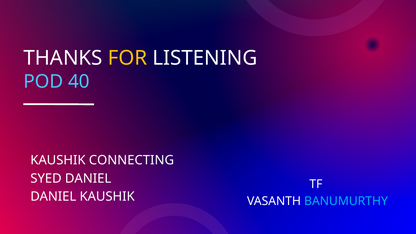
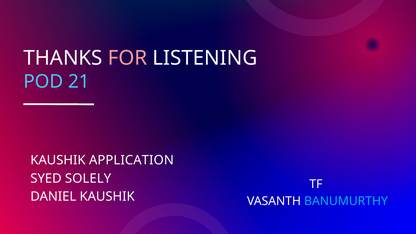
FOR colour: yellow -> pink (128, 58)
40: 40 -> 21 (79, 81)
CONNECTING: CONNECTING -> APPLICATION (131, 160)
SYED DANIEL: DANIEL -> SOLELY (88, 178)
